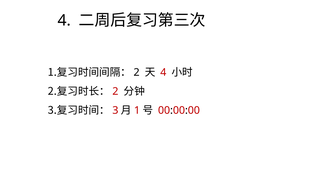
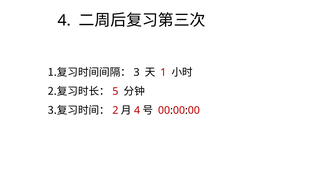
2: 2 -> 3 (137, 72)
4: 4 -> 1 (163, 72)
2: 2 -> 5 (115, 91)
3: 3 -> 2 (115, 110)
1: 1 -> 4 (137, 110)
